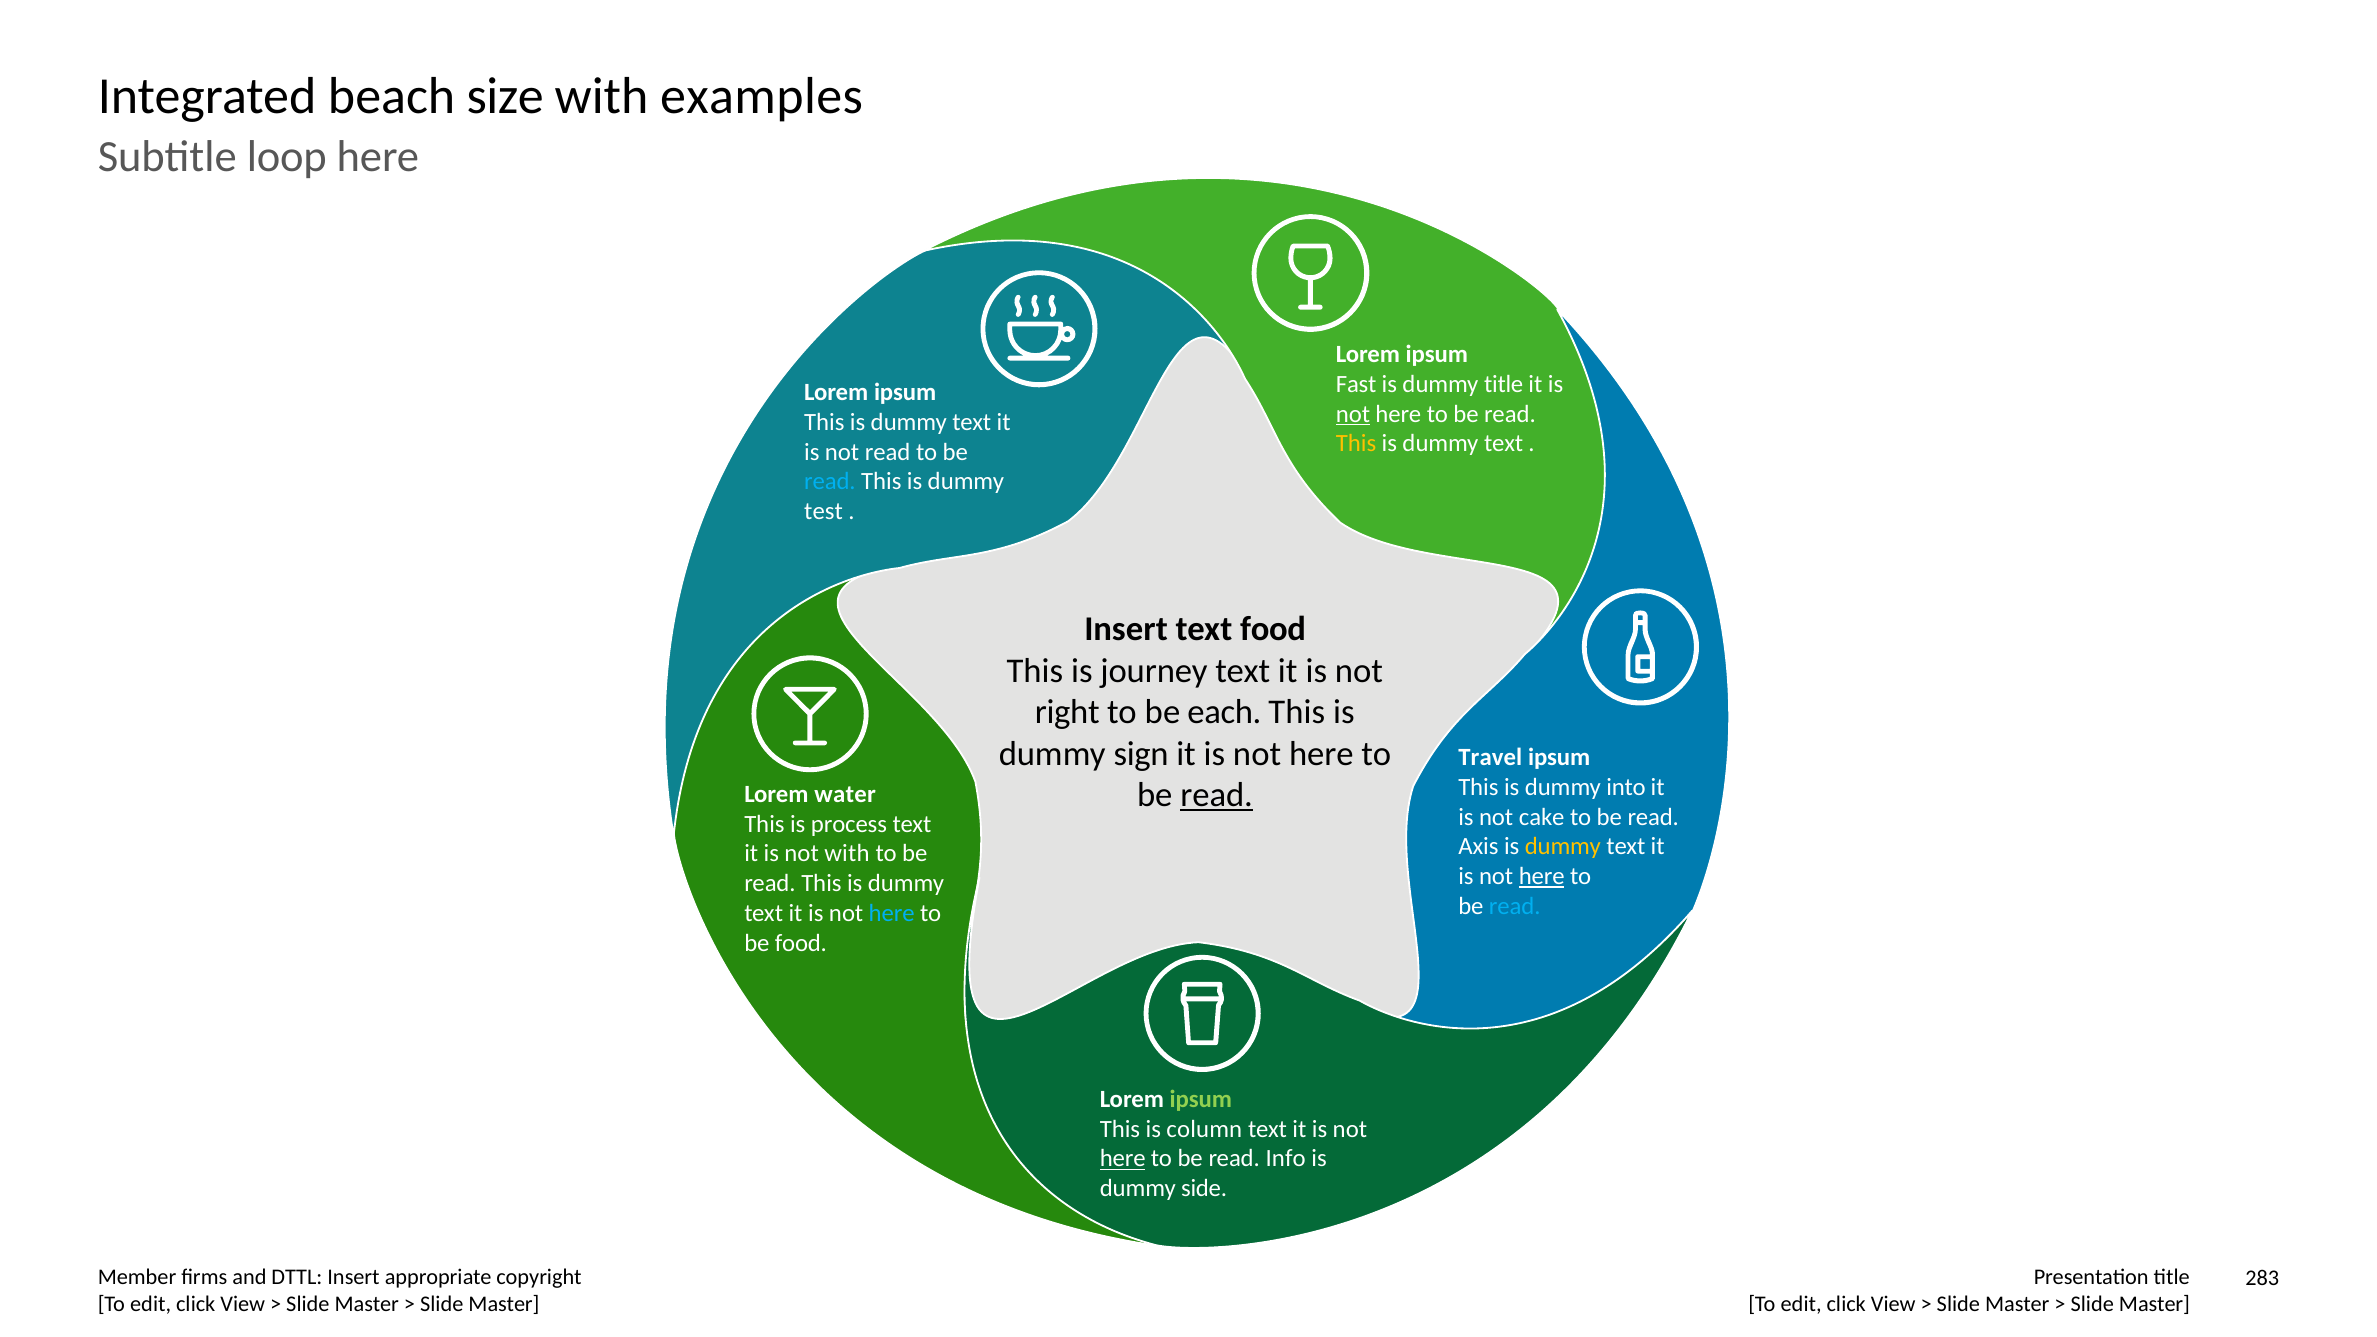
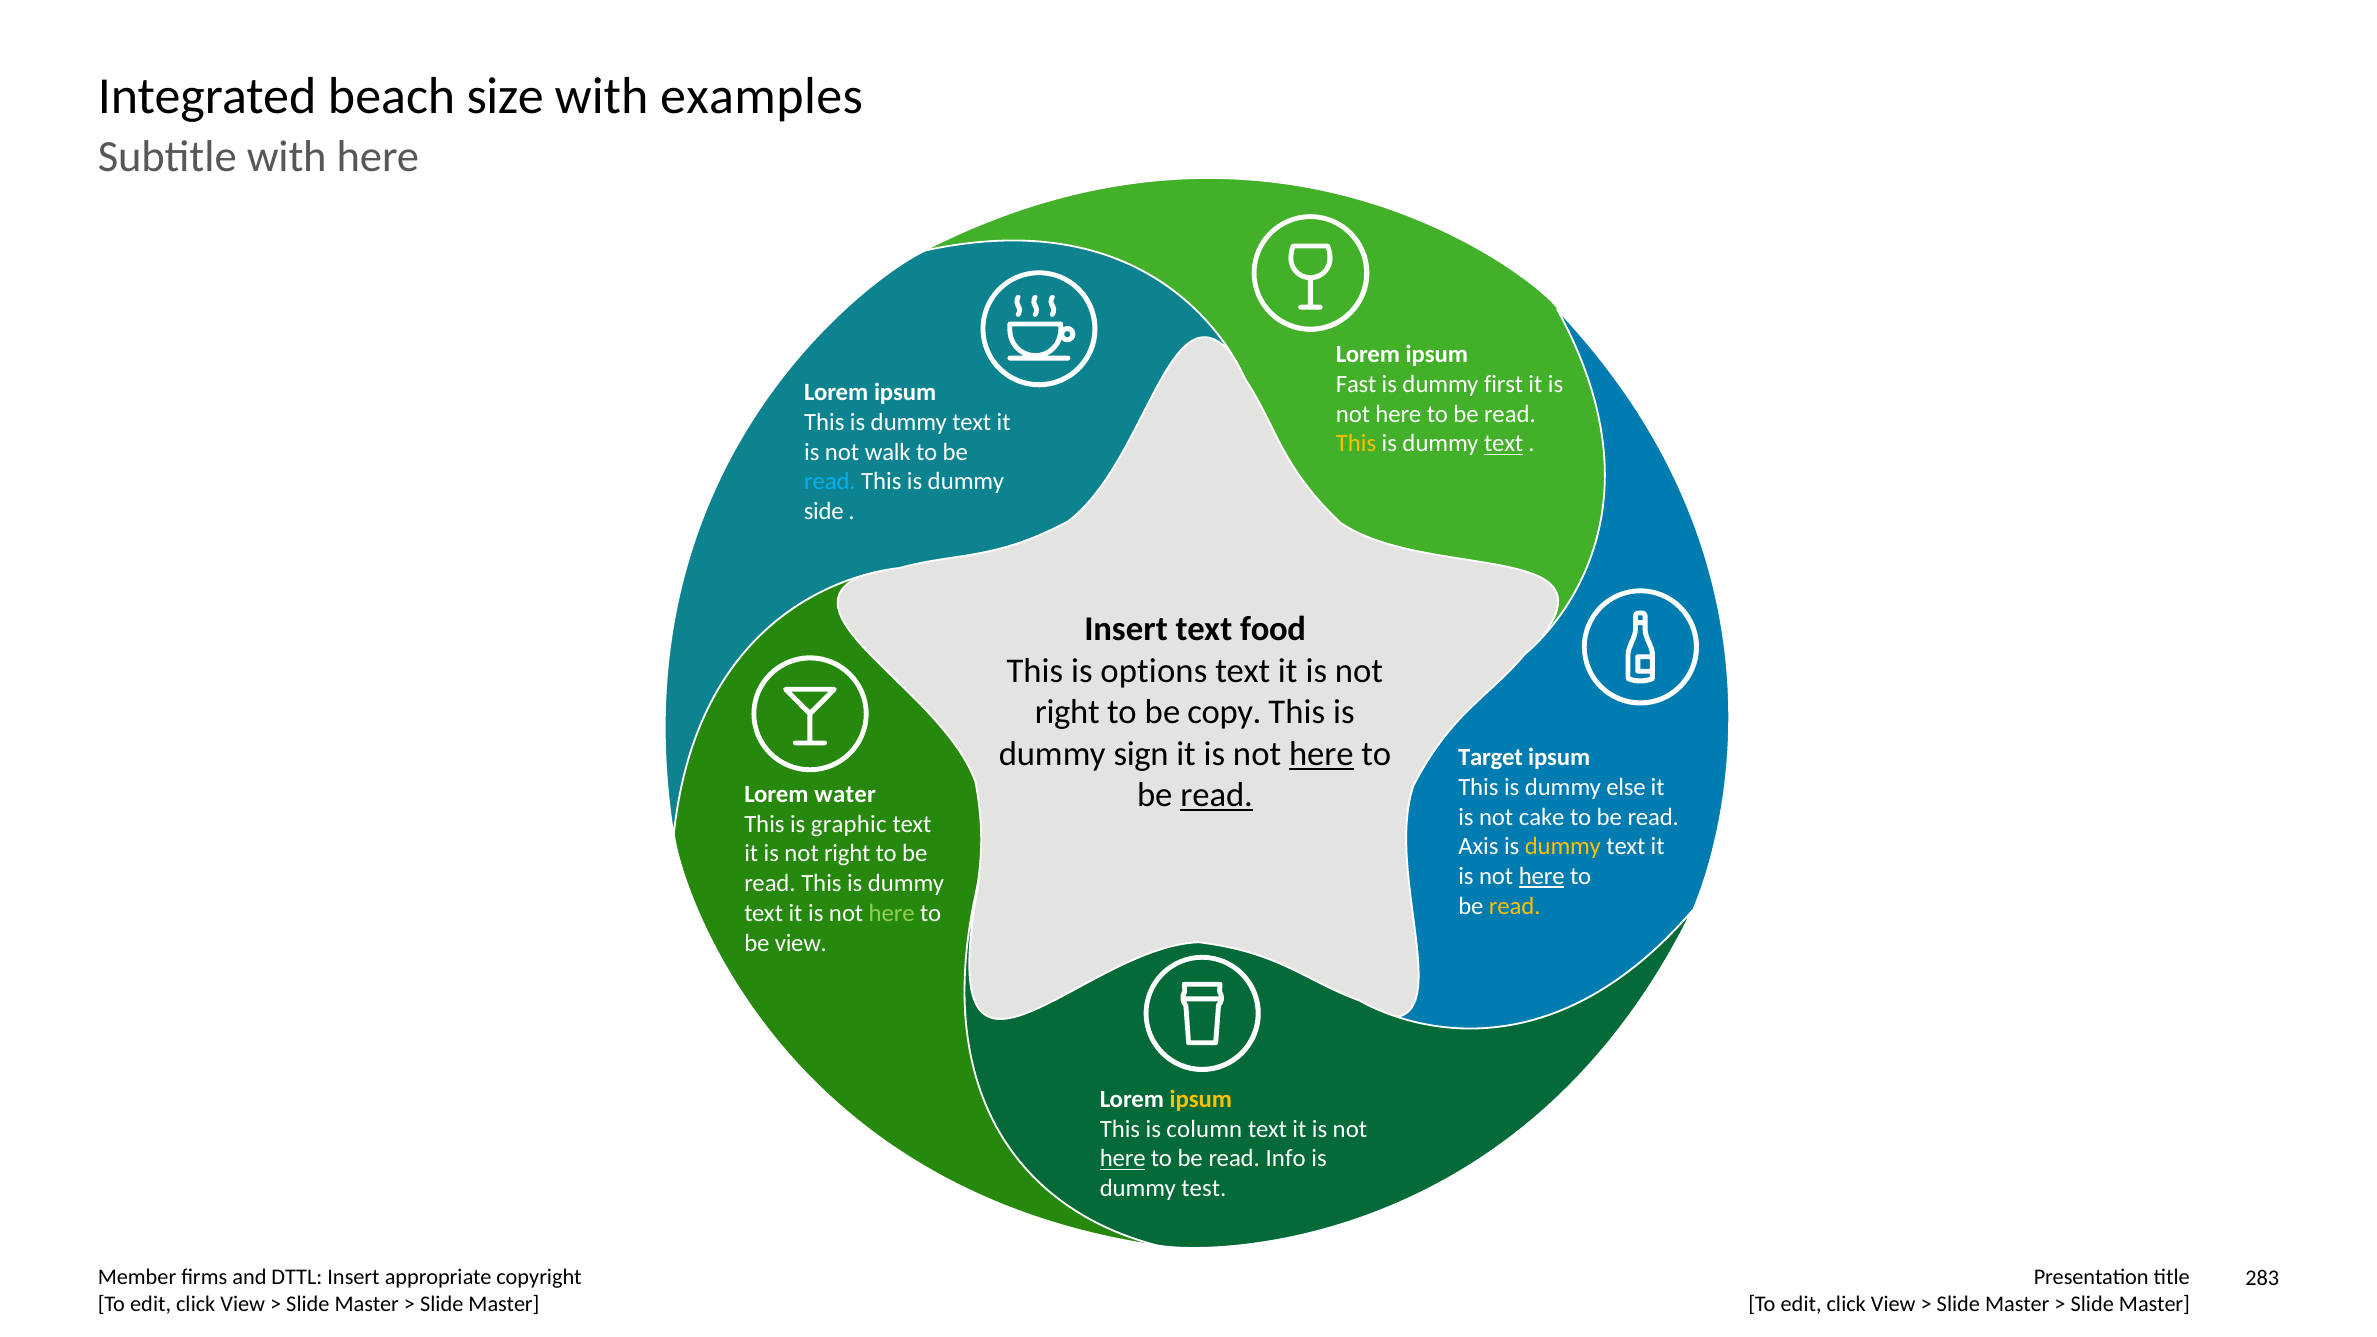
Subtitle loop: loop -> with (287, 157)
dummy title: title -> first (1504, 384)
not underline: present -> none (1353, 414)
text underline: none -> present (1504, 444)
not read: read -> walk (888, 452)
test: test -> side (824, 511)
journey: journey -> options (1154, 671)
each: each -> copy (1224, 712)
here underline: none -> present (1321, 754)
Travel: Travel -> Target (1490, 757)
into: into -> else (1626, 787)
process: process -> graphic (849, 824)
with: with -> right (847, 854)
read colour: light blue -> yellow (1515, 906)
here colour: light blue -> light green (892, 913)
be food: food -> view (801, 943)
ipsum colour: light green -> yellow (1201, 1099)
side: side -> test (1204, 1189)
